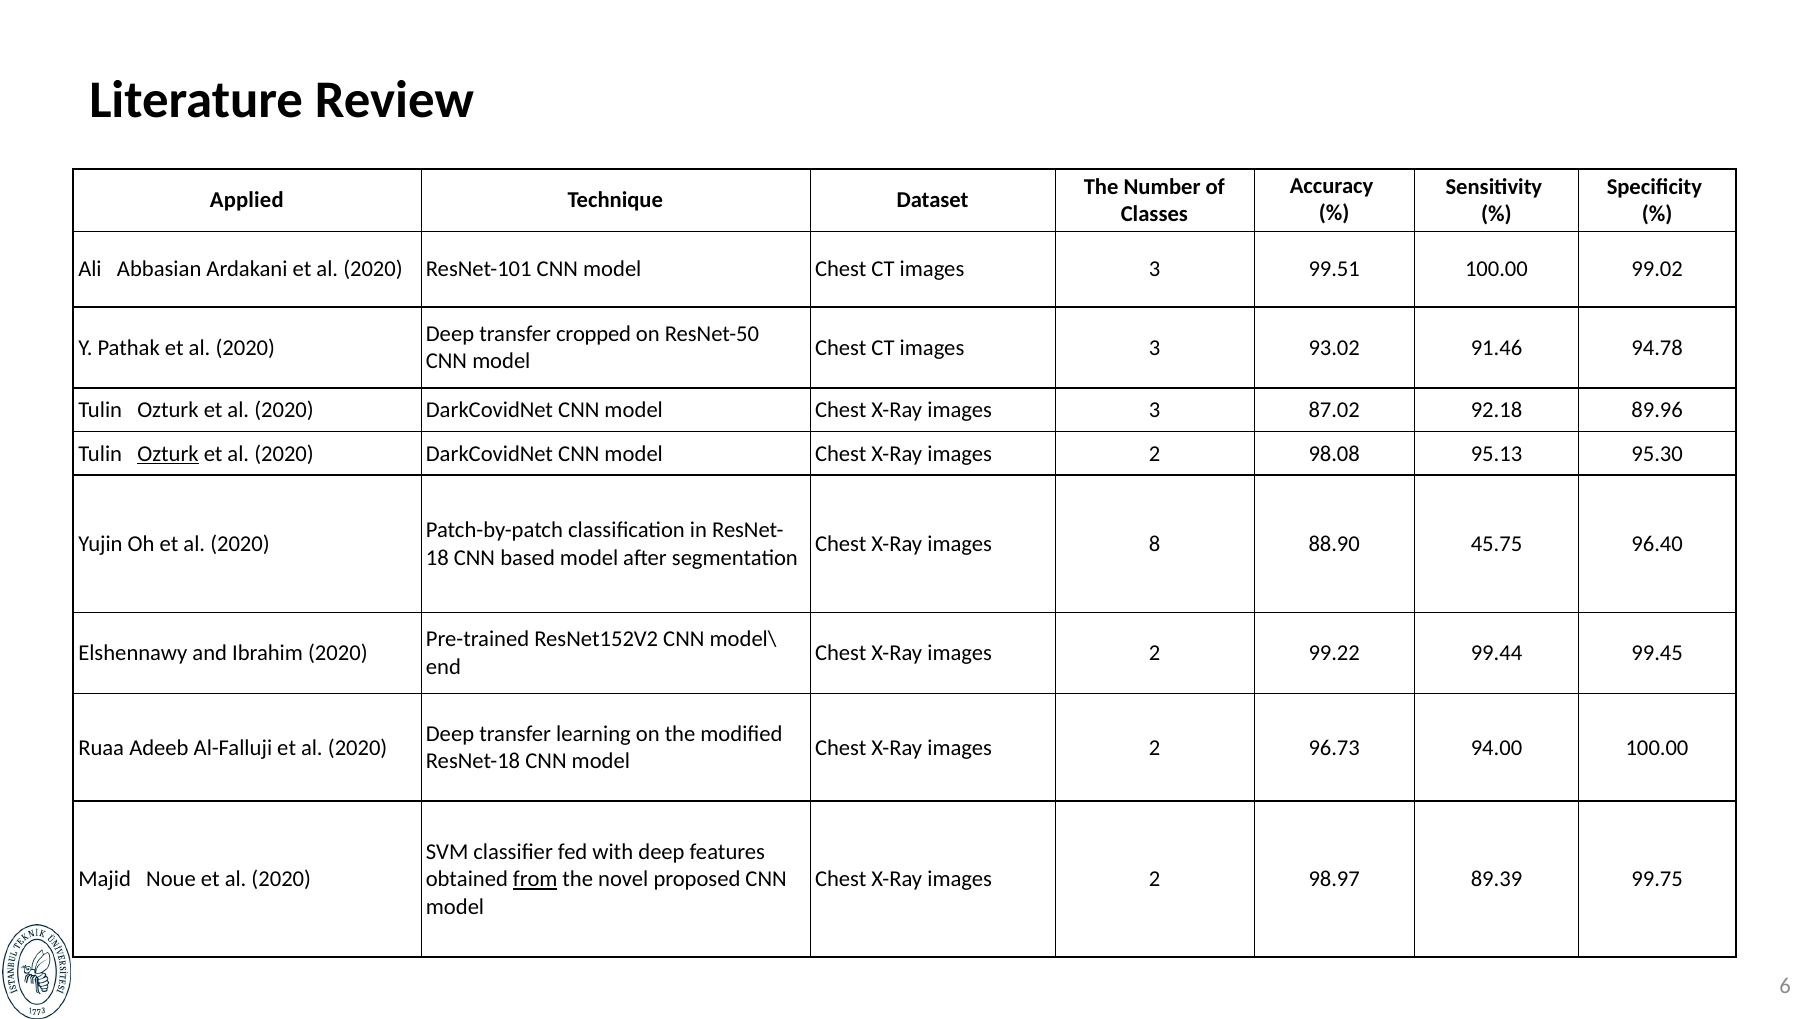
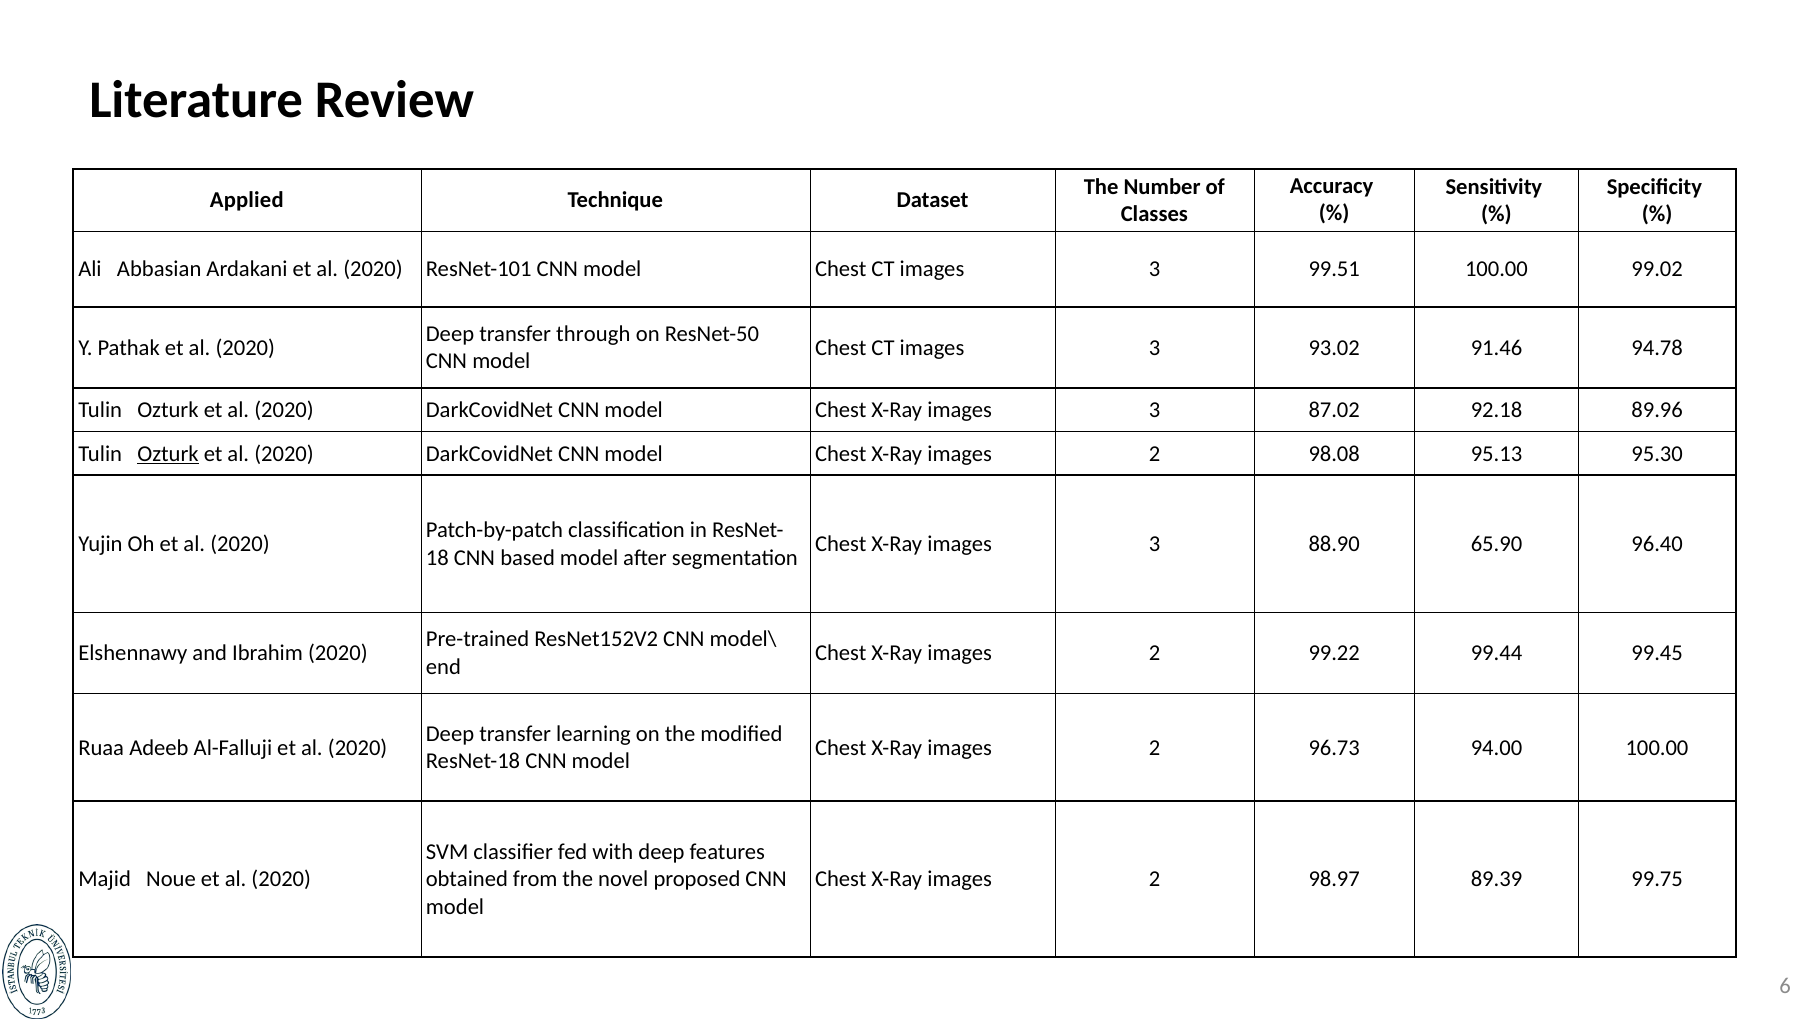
cropped: cropped -> through (593, 334)
8: 8 -> 3 (1155, 544)
45.75: 45.75 -> 65.90 (1497, 544)
from underline: present -> none (535, 879)
